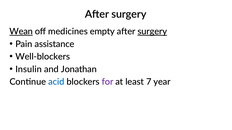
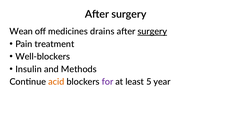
Wean underline: present -> none (21, 32)
empty: empty -> drains (102, 32)
assistance: assistance -> treatment (54, 44)
Jonathan: Jonathan -> Methods (79, 69)
acid colour: blue -> orange (56, 82)
7: 7 -> 5 (149, 82)
